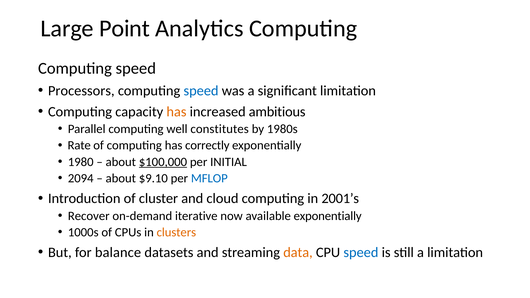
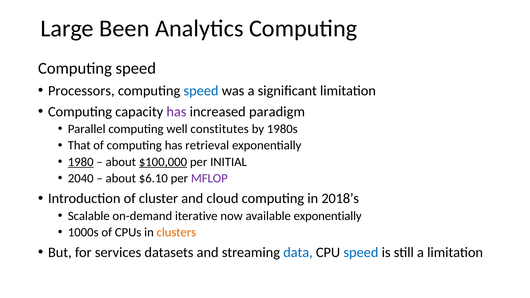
Point: Point -> Been (124, 29)
has colour: orange -> purple (176, 112)
ambitious: ambitious -> paradigm (277, 112)
Rate: Rate -> That (79, 145)
correctly: correctly -> retrieval (207, 145)
1980 underline: none -> present (81, 162)
2094: 2094 -> 2040 (81, 178)
$9.10: $9.10 -> $6.10 (153, 178)
MFLOP colour: blue -> purple (209, 178)
2001’s: 2001’s -> 2018’s (340, 199)
Recover: Recover -> Scalable (89, 216)
balance: balance -> services (118, 252)
data colour: orange -> blue (298, 252)
